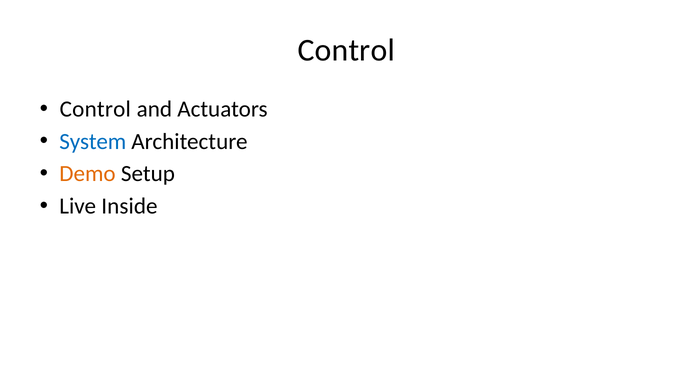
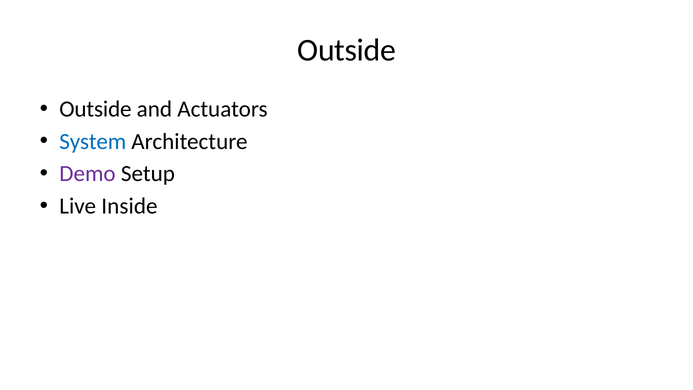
Control: Control -> Outside (347, 50)
Control: Control -> Outside (95, 109)
Demo colour: orange -> purple (87, 174)
